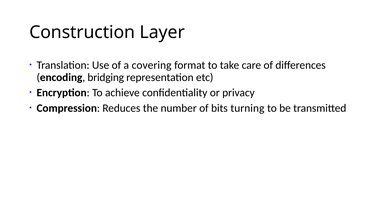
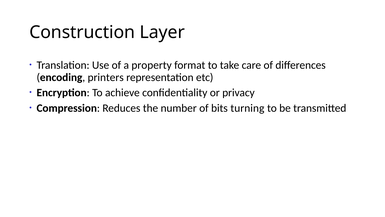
covering: covering -> property (152, 65)
bridging: bridging -> printers (106, 77)
